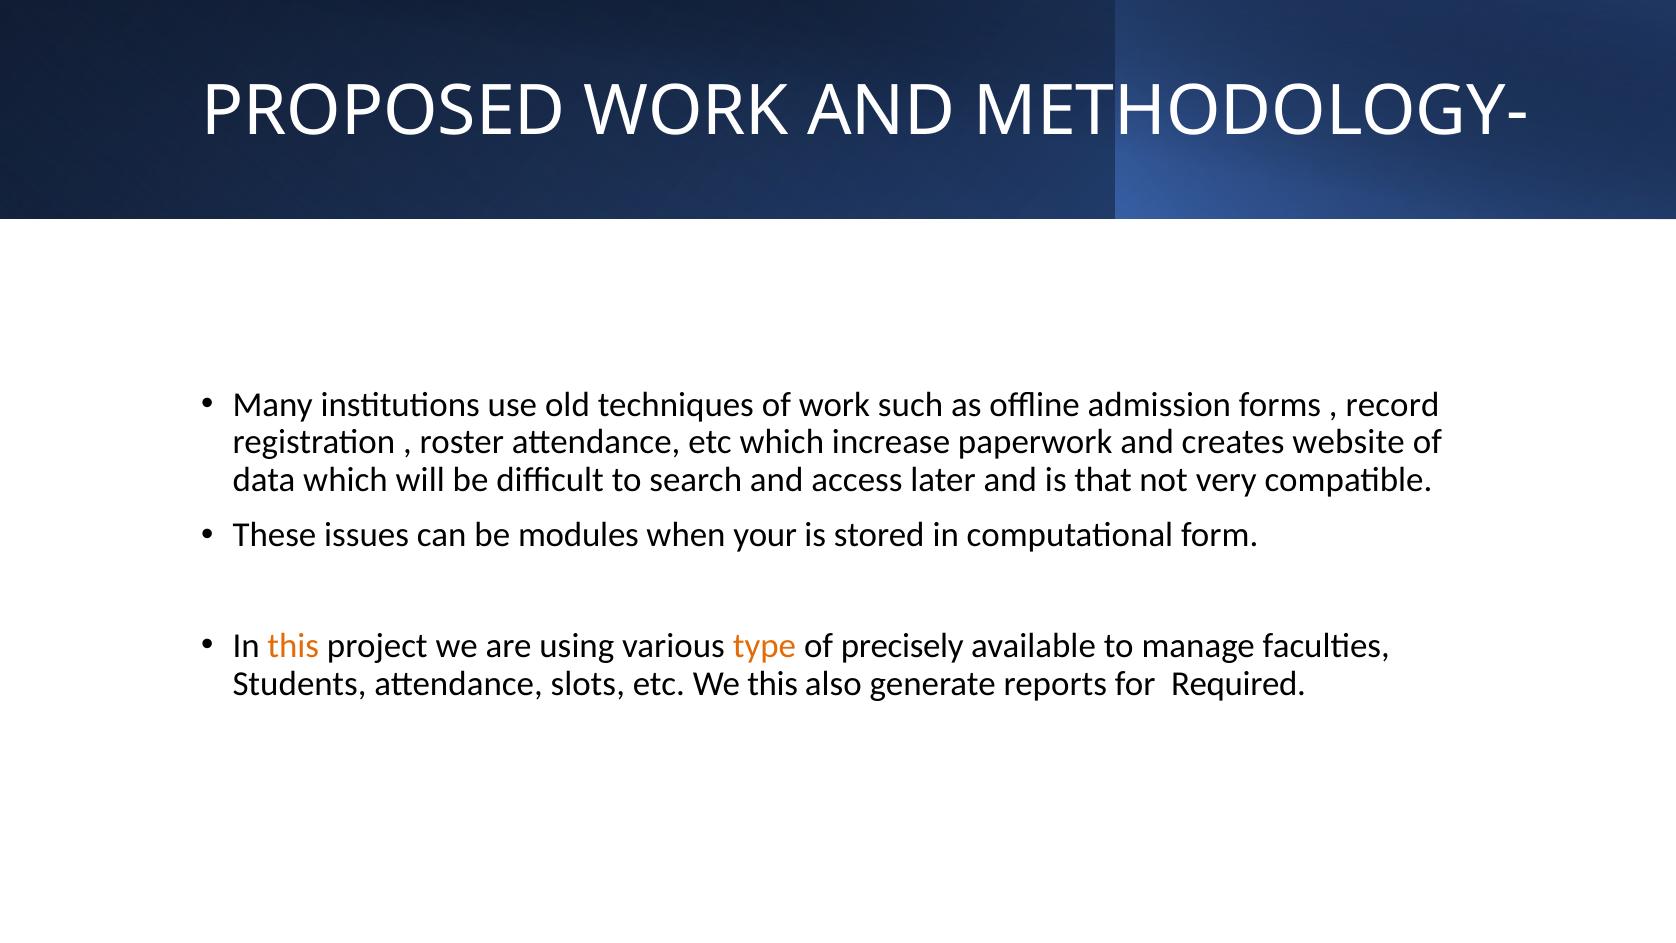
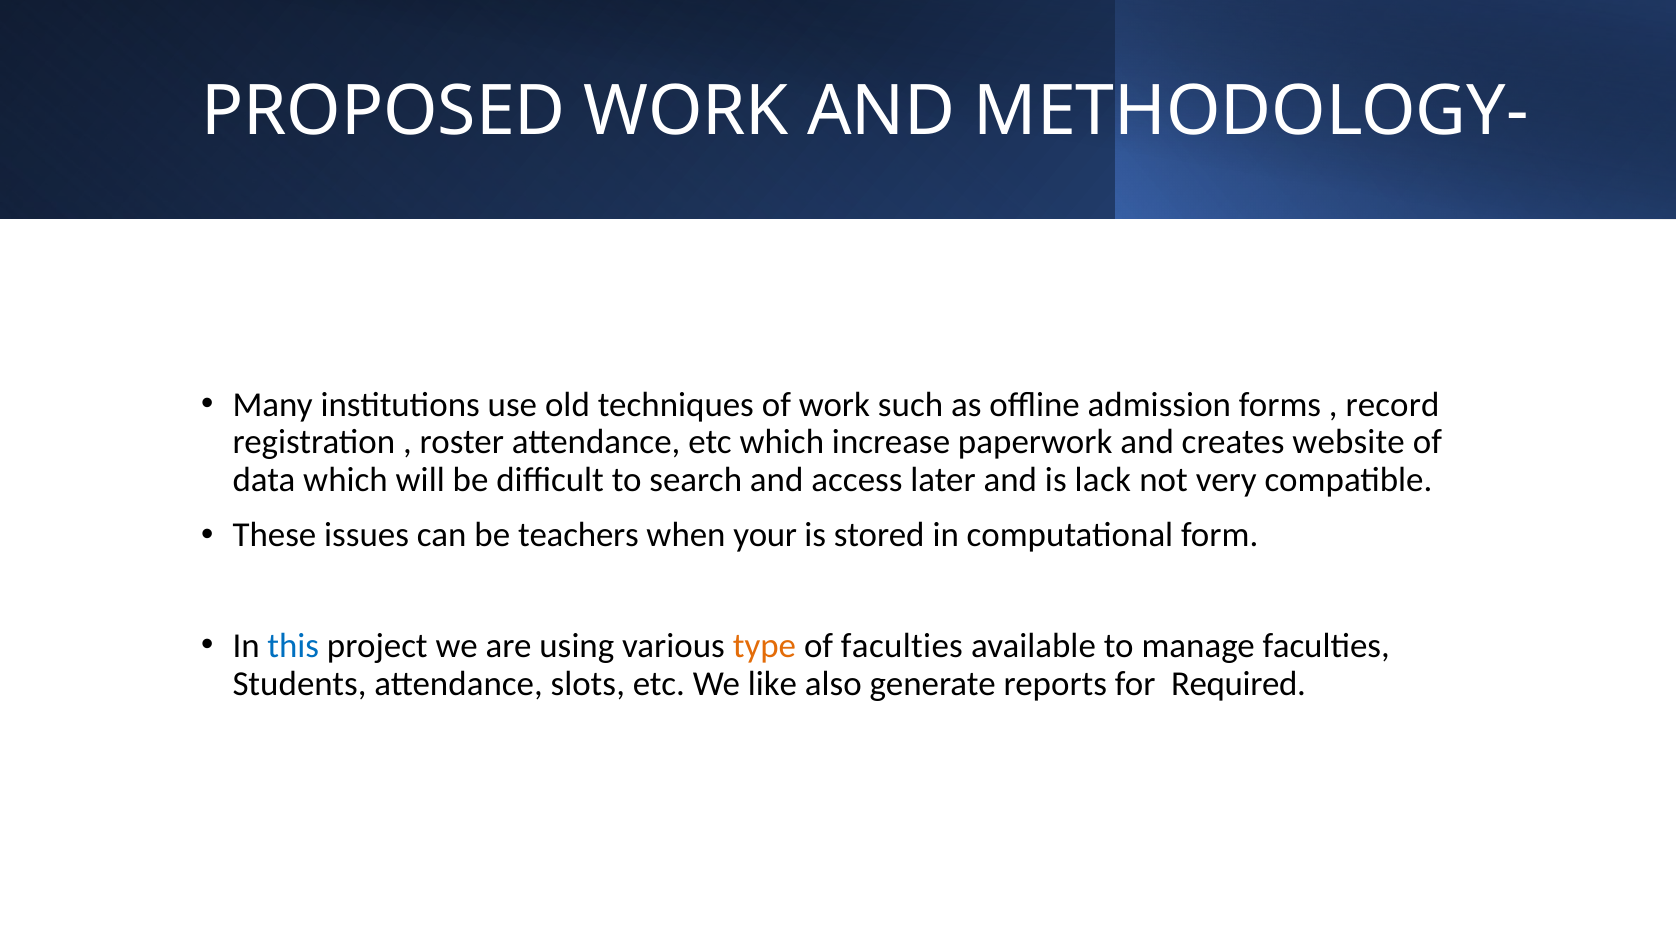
that: that -> lack (1103, 480)
modules: modules -> teachers (578, 535)
this colour: orange -> blue (293, 646)
of precisely: precisely -> faculties (902, 646)
We this: this -> like (772, 683)
